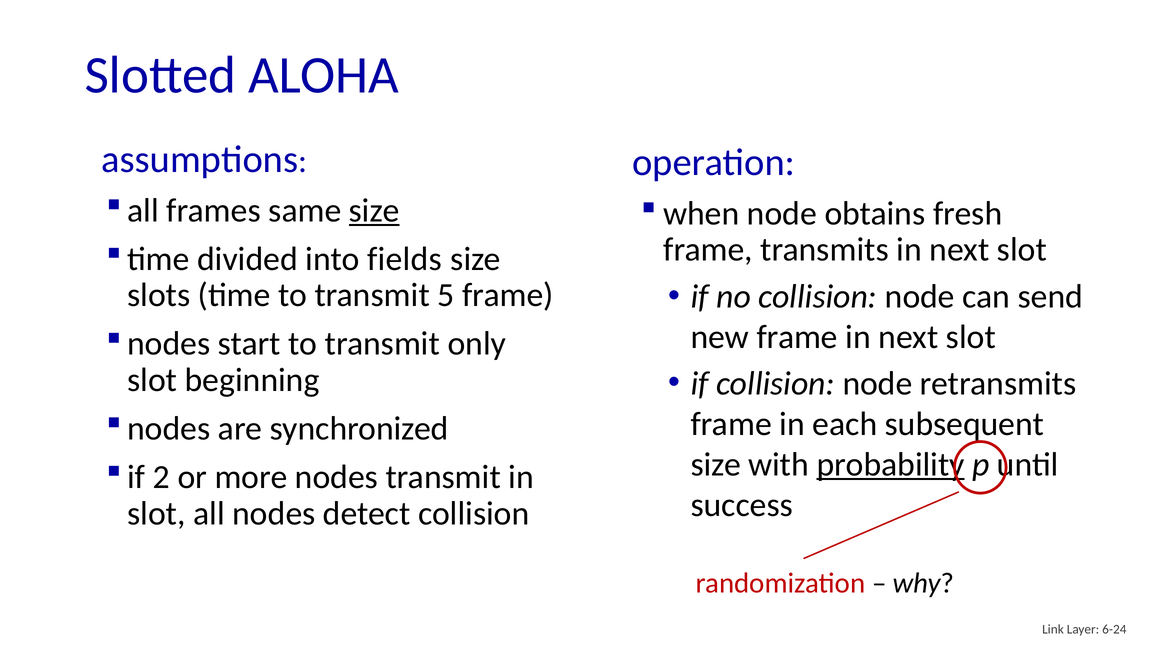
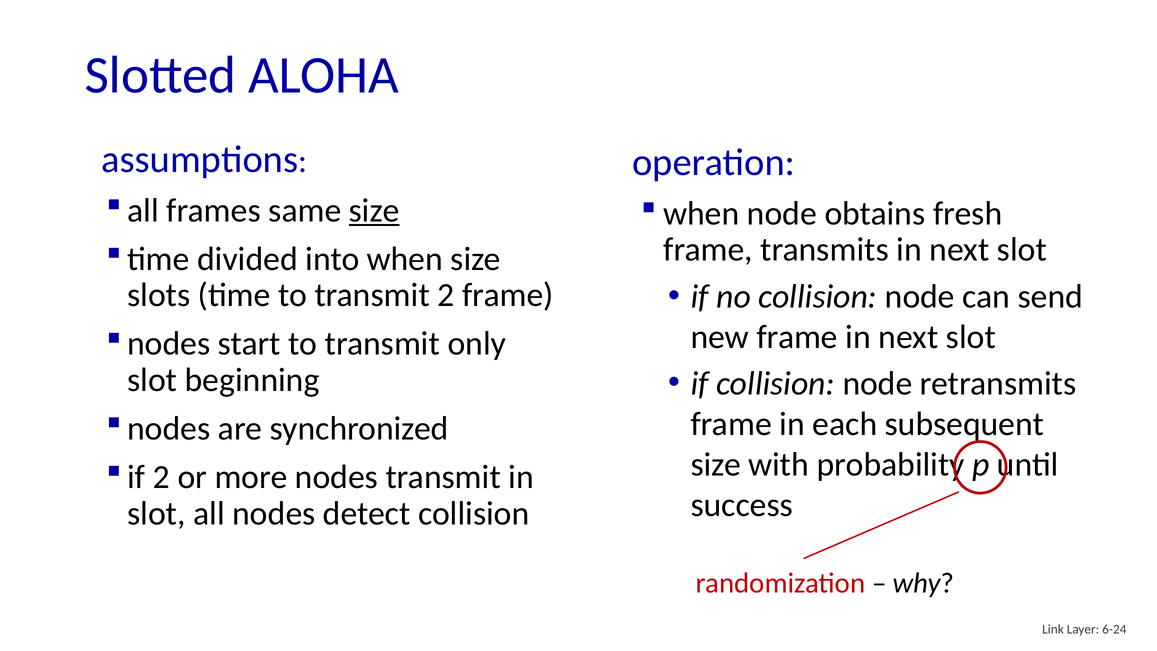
into fields: fields -> when (405, 259)
transmit 5: 5 -> 2 (446, 295)
probability underline: present -> none (891, 464)
